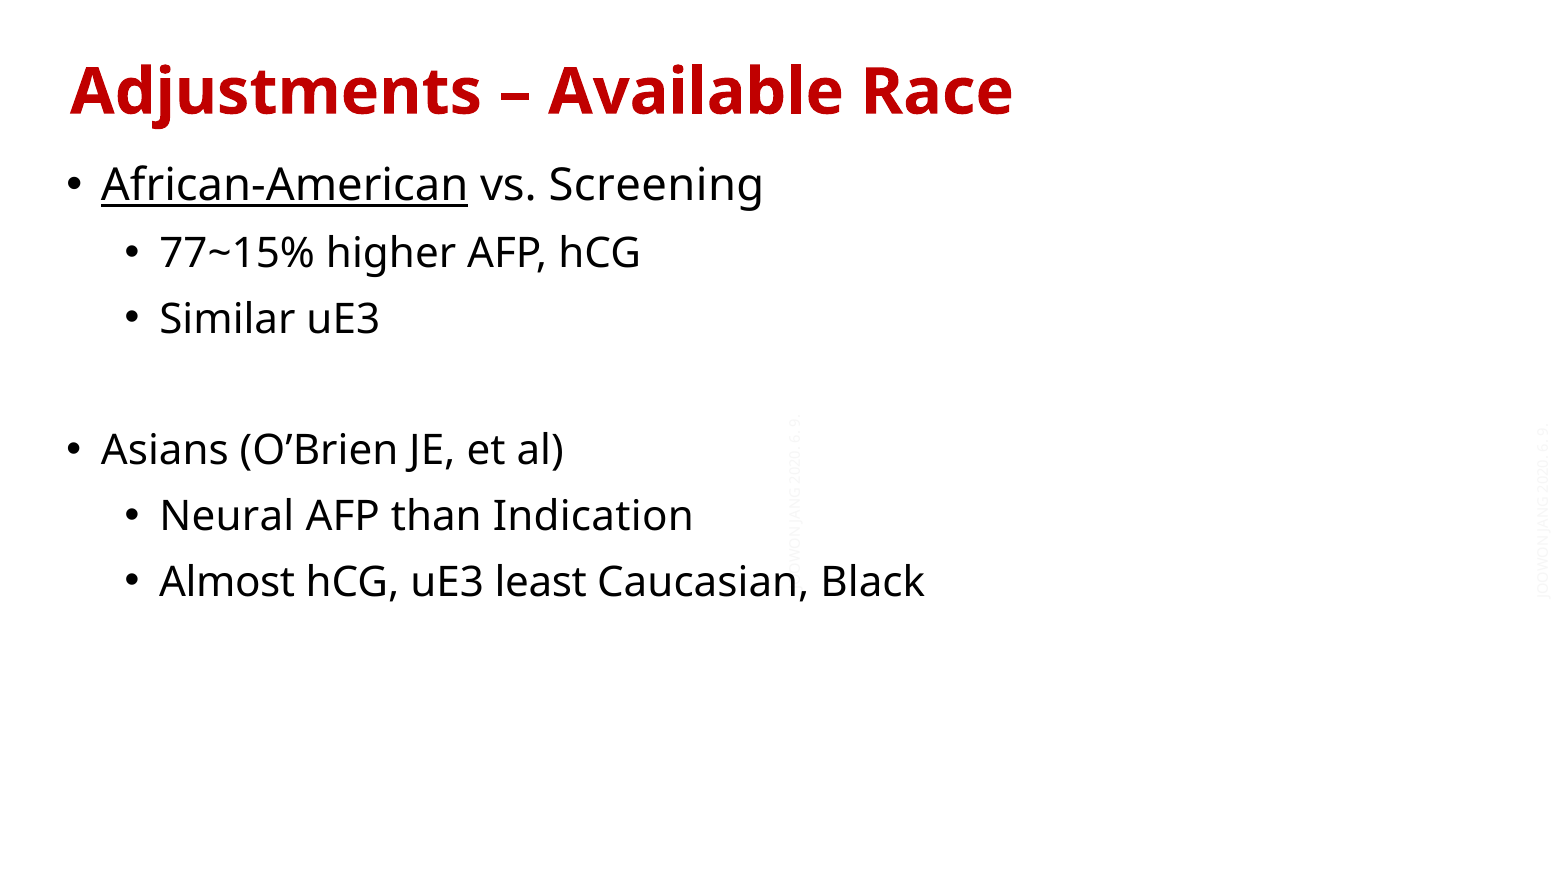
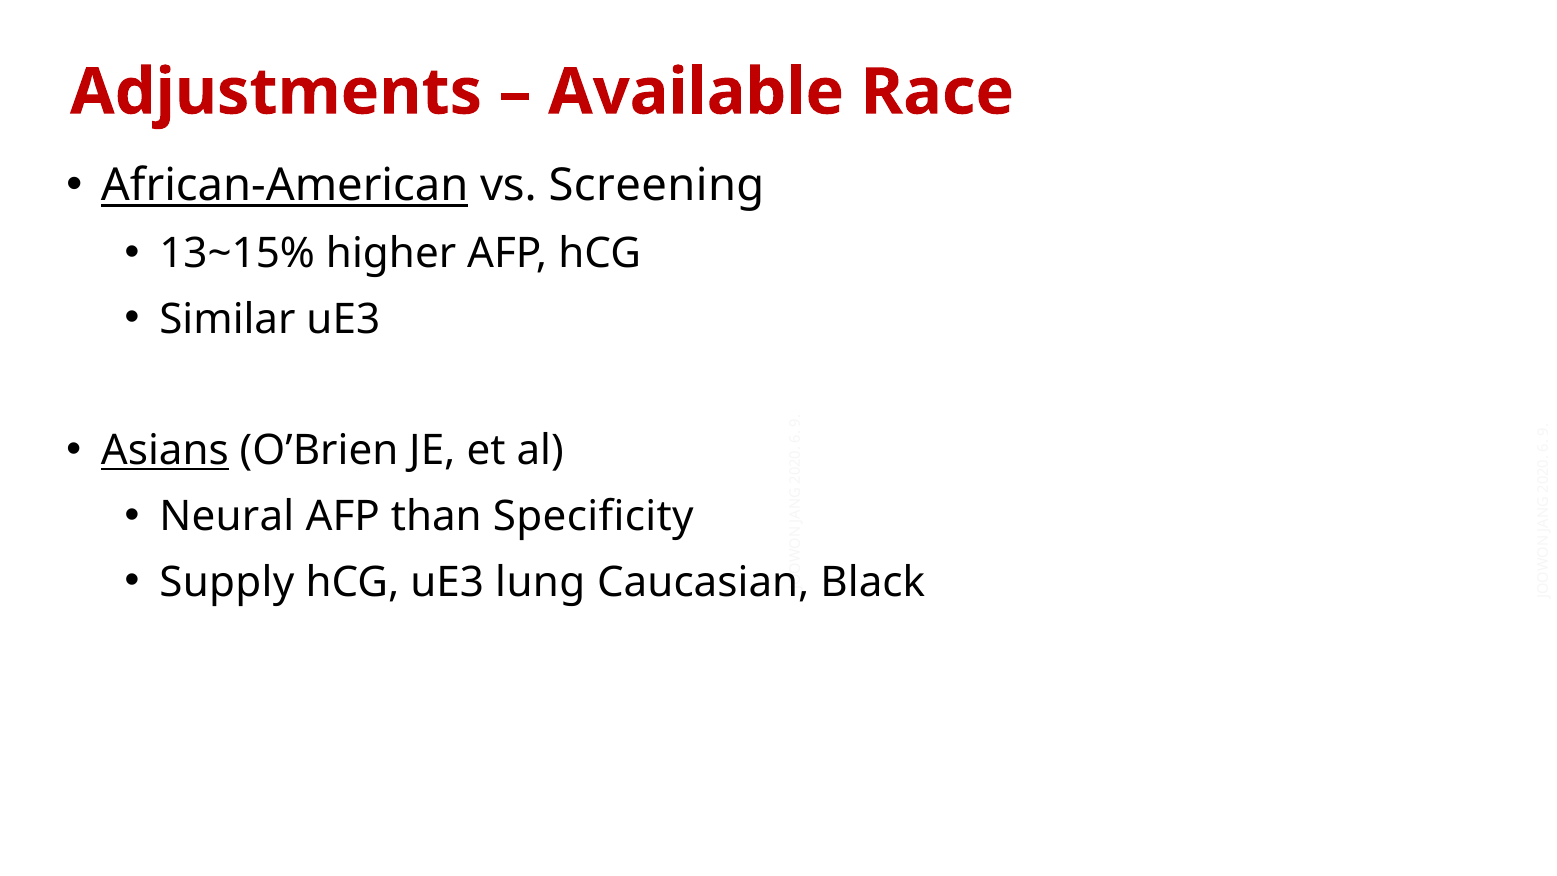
77~15%: 77~15% -> 13~15% (237, 253)
Asians underline: none -> present (165, 451)
Indication: Indication -> Specificity (593, 516)
Almost: Almost -> Supply (227, 582)
least: least -> lung (540, 582)
